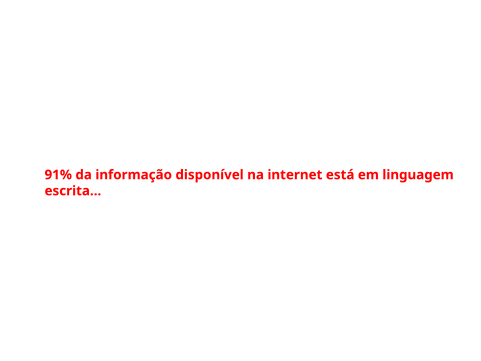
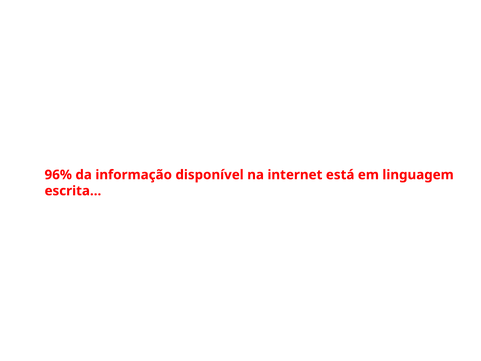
91%: 91% -> 96% (58, 175)
